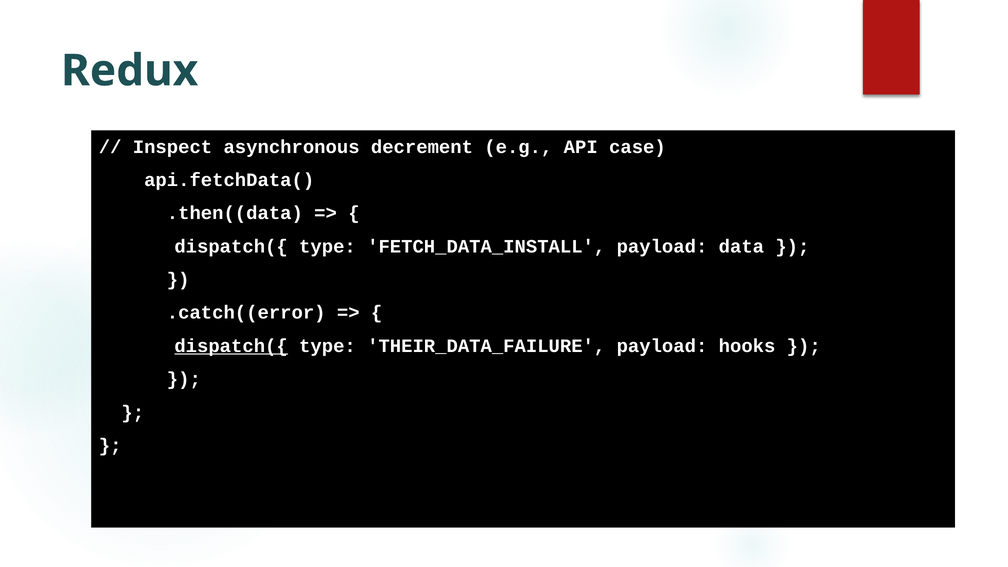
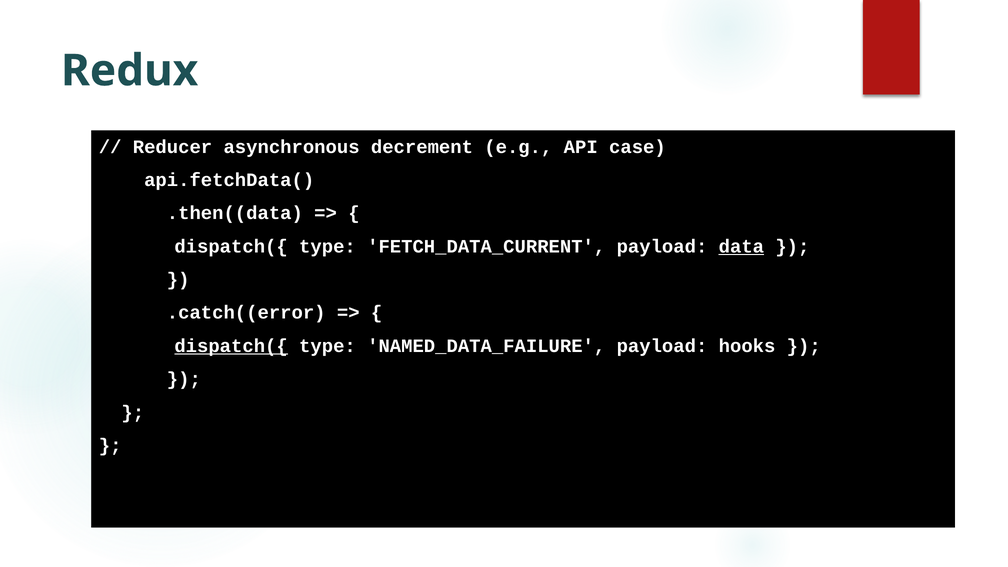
Inspect: Inspect -> Reducer (172, 147)
FETCH_DATA_INSTALL: FETCH_DATA_INSTALL -> FETCH_DATA_CURRENT (486, 246)
data underline: none -> present (741, 246)
THEIR_DATA_FAILURE: THEIR_DATA_FAILURE -> NAMED_DATA_FAILURE (486, 346)
